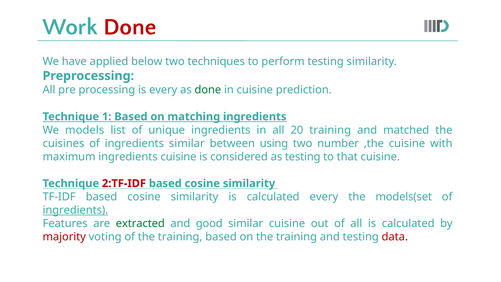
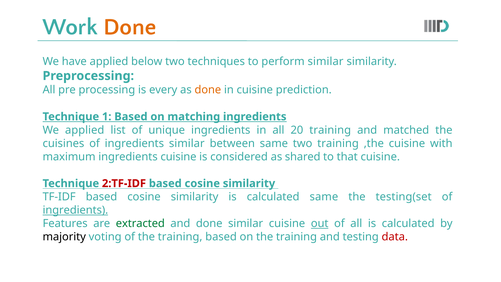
Done colour: red -> orange (130, 27)
perform testing: testing -> similar (326, 61)
done colour: green -> orange (208, 90)
We models: models -> applied (85, 130)
between using: using -> same (274, 143)
two number: number -> training (338, 143)
as testing: testing -> shared (303, 157)
calculated every: every -> same (324, 197)
models(set: models(set -> testing(set (404, 197)
and good: good -> done (209, 223)
out underline: none -> present (320, 223)
majority colour: red -> black (64, 237)
